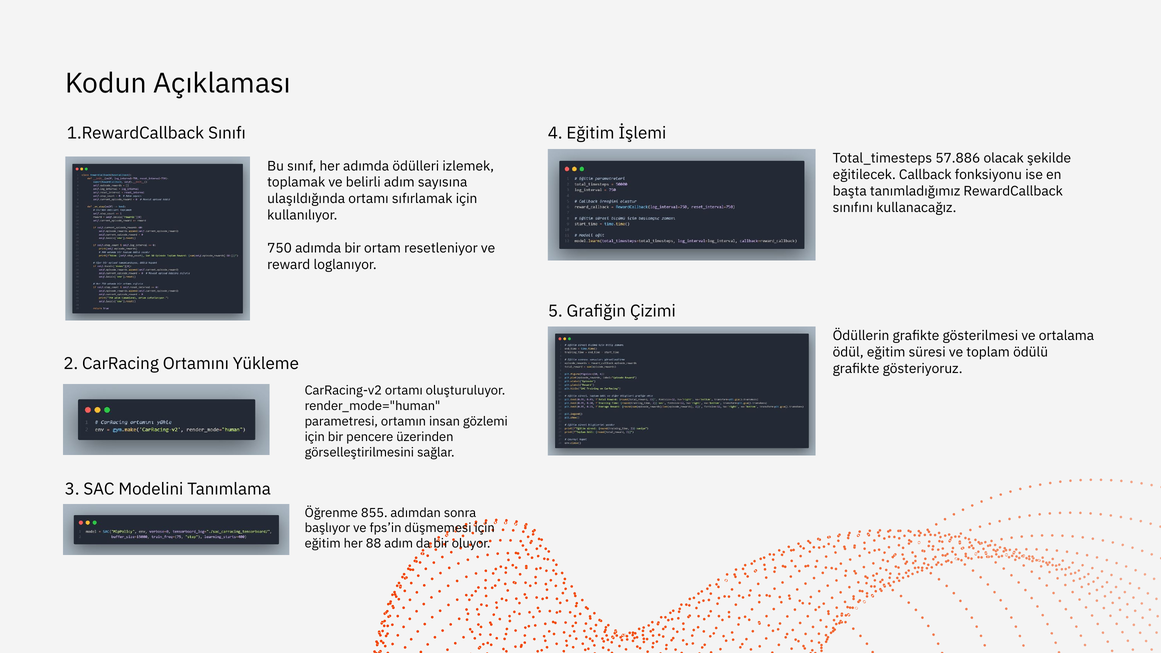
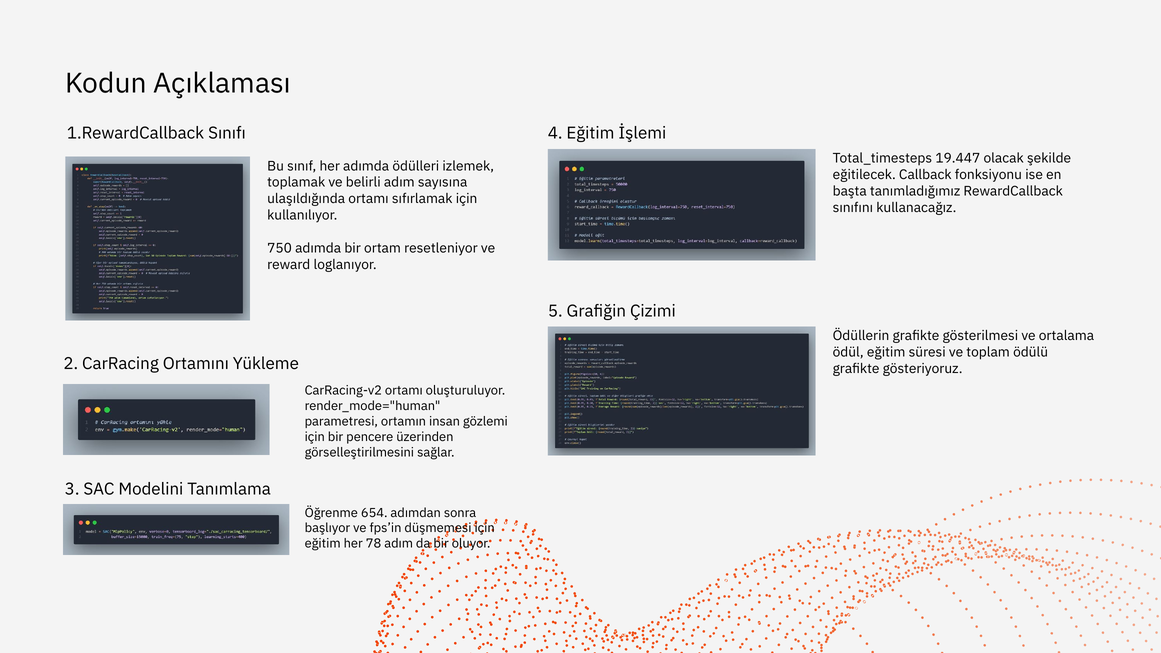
57.886: 57.886 -> 19.447 (958, 158)
855: 855 -> 654 (374, 513)
88: 88 -> 78 (374, 544)
